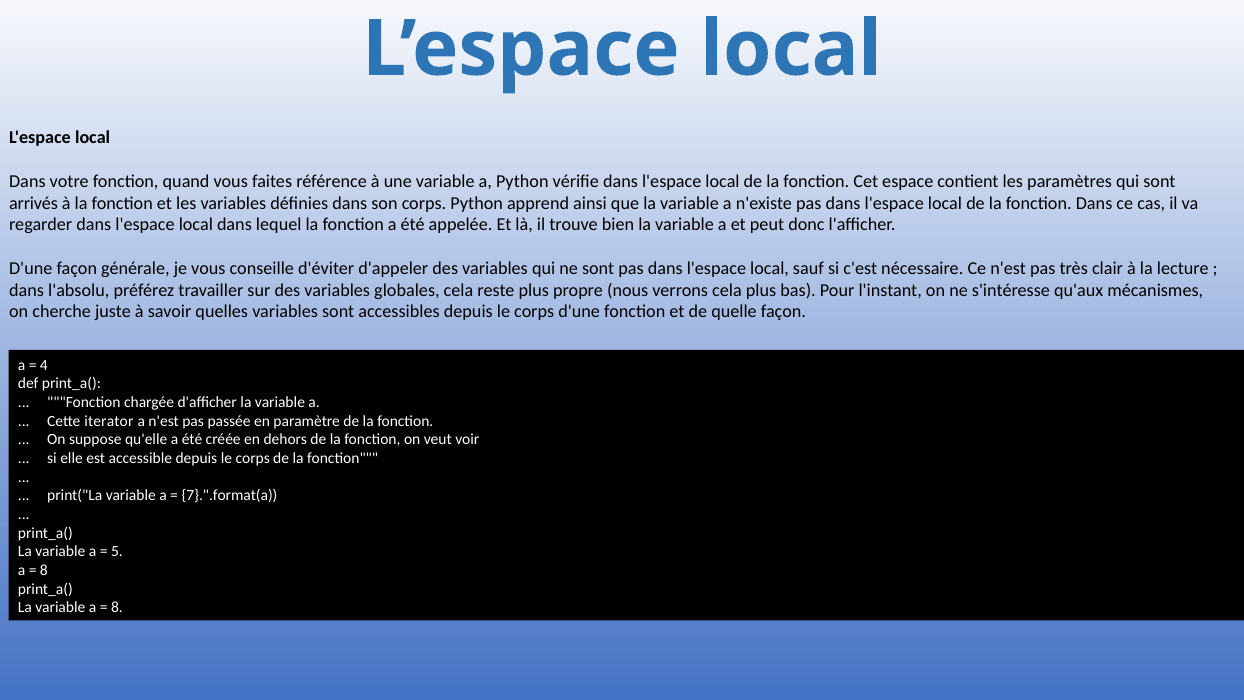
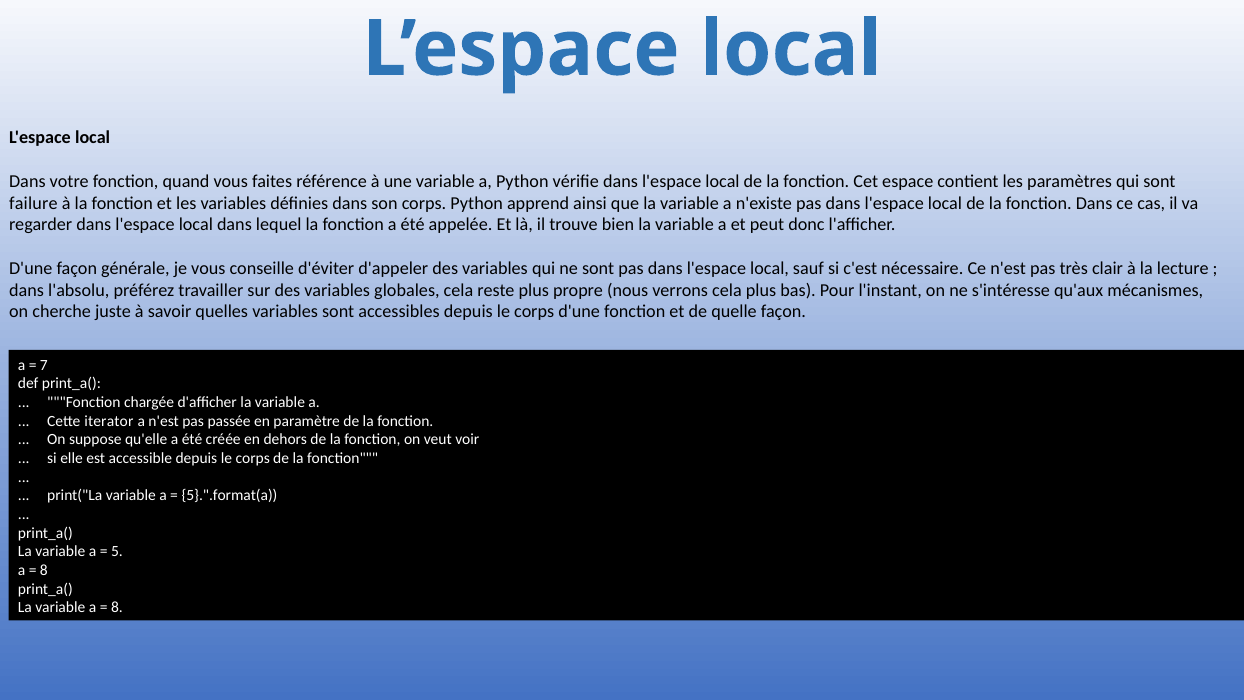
arrivés: arrivés -> failure (33, 203)
4: 4 -> 7 (44, 365)
7}.".format(a: 7}.".format(a -> 5}.".format(a (229, 495)
